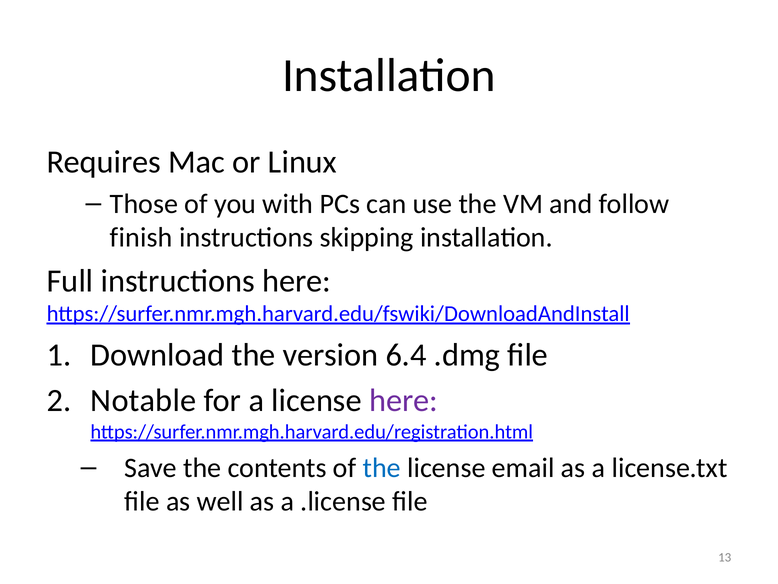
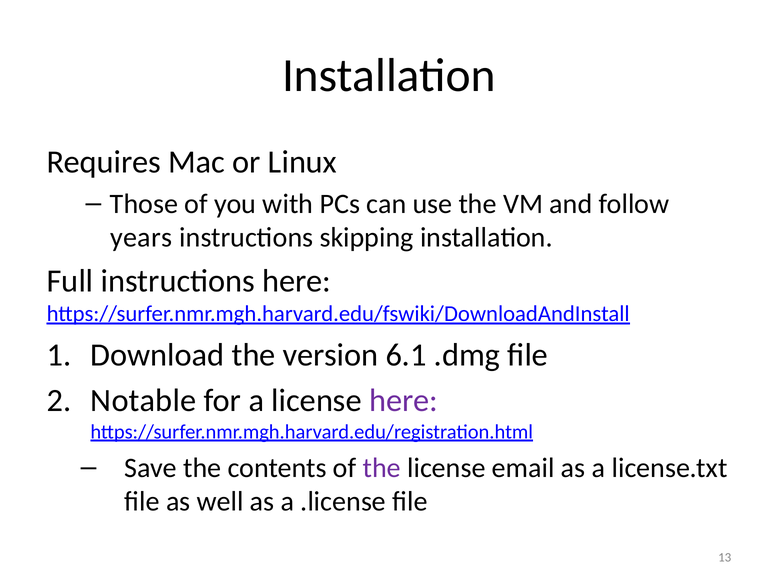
finish: finish -> years (141, 238)
6.4: 6.4 -> 6.1 (406, 355)
the colour: blue -> purple (382, 467)
